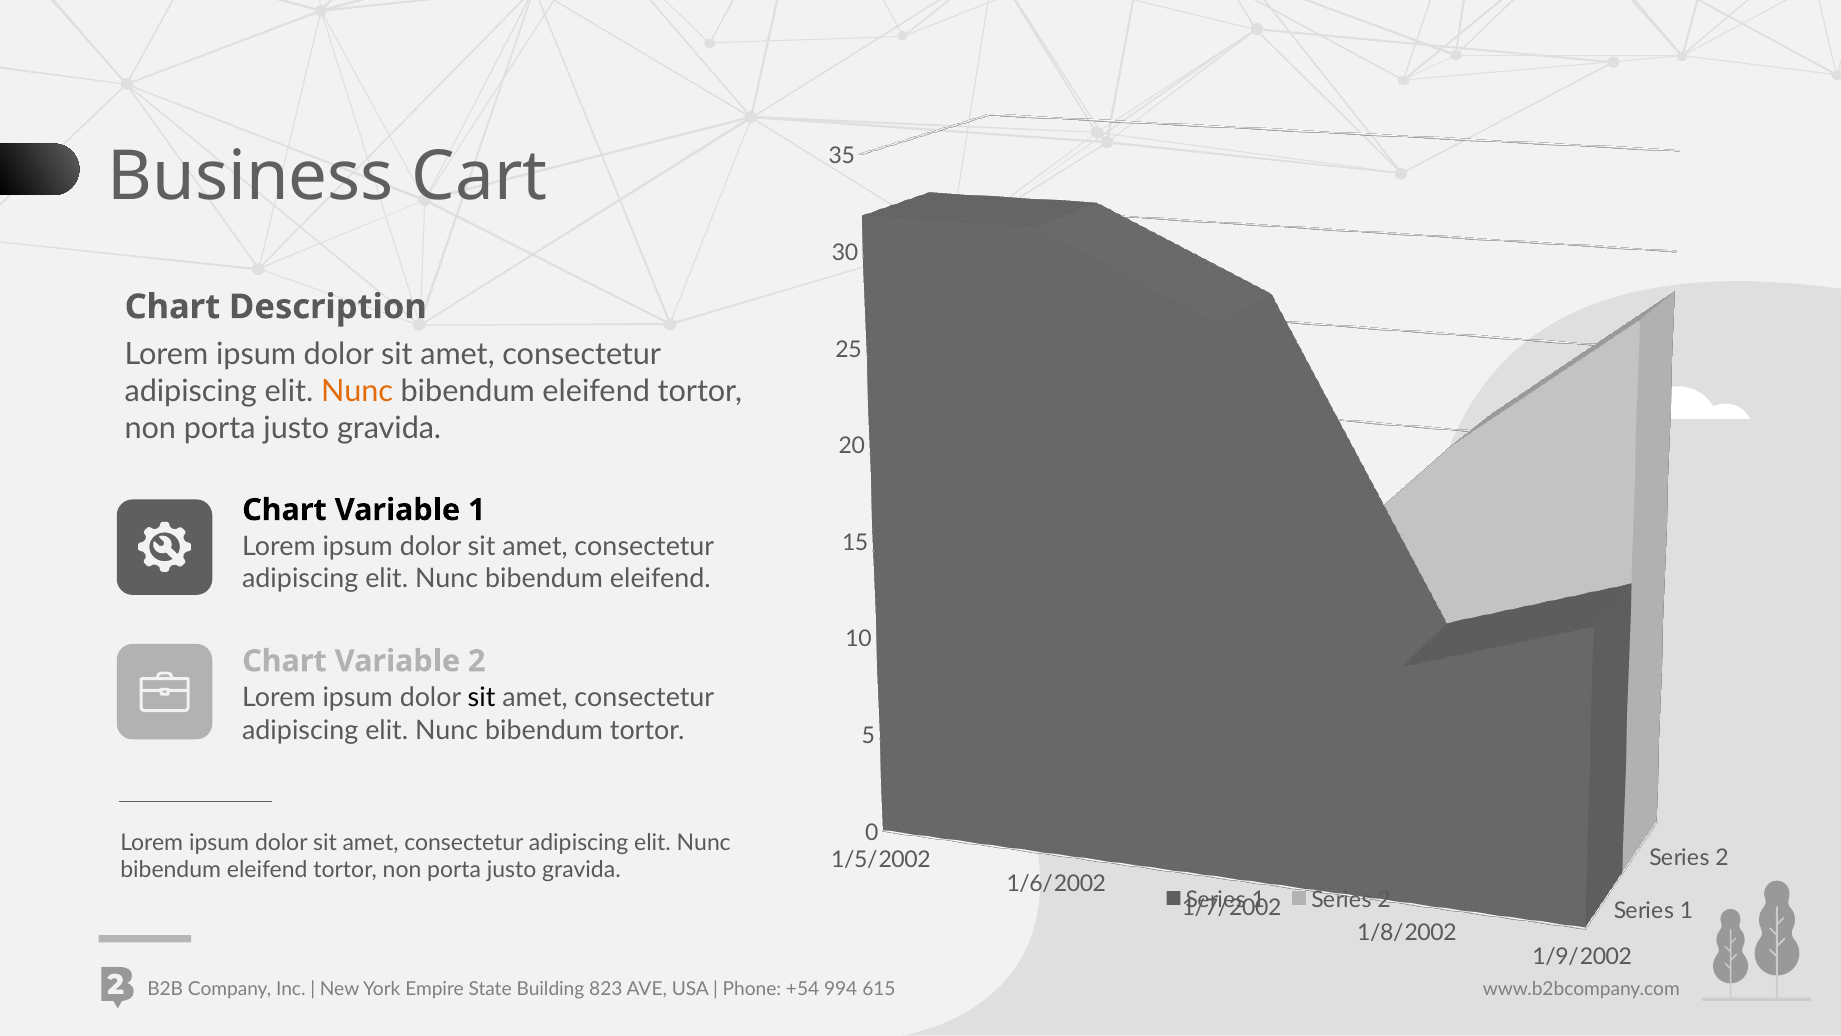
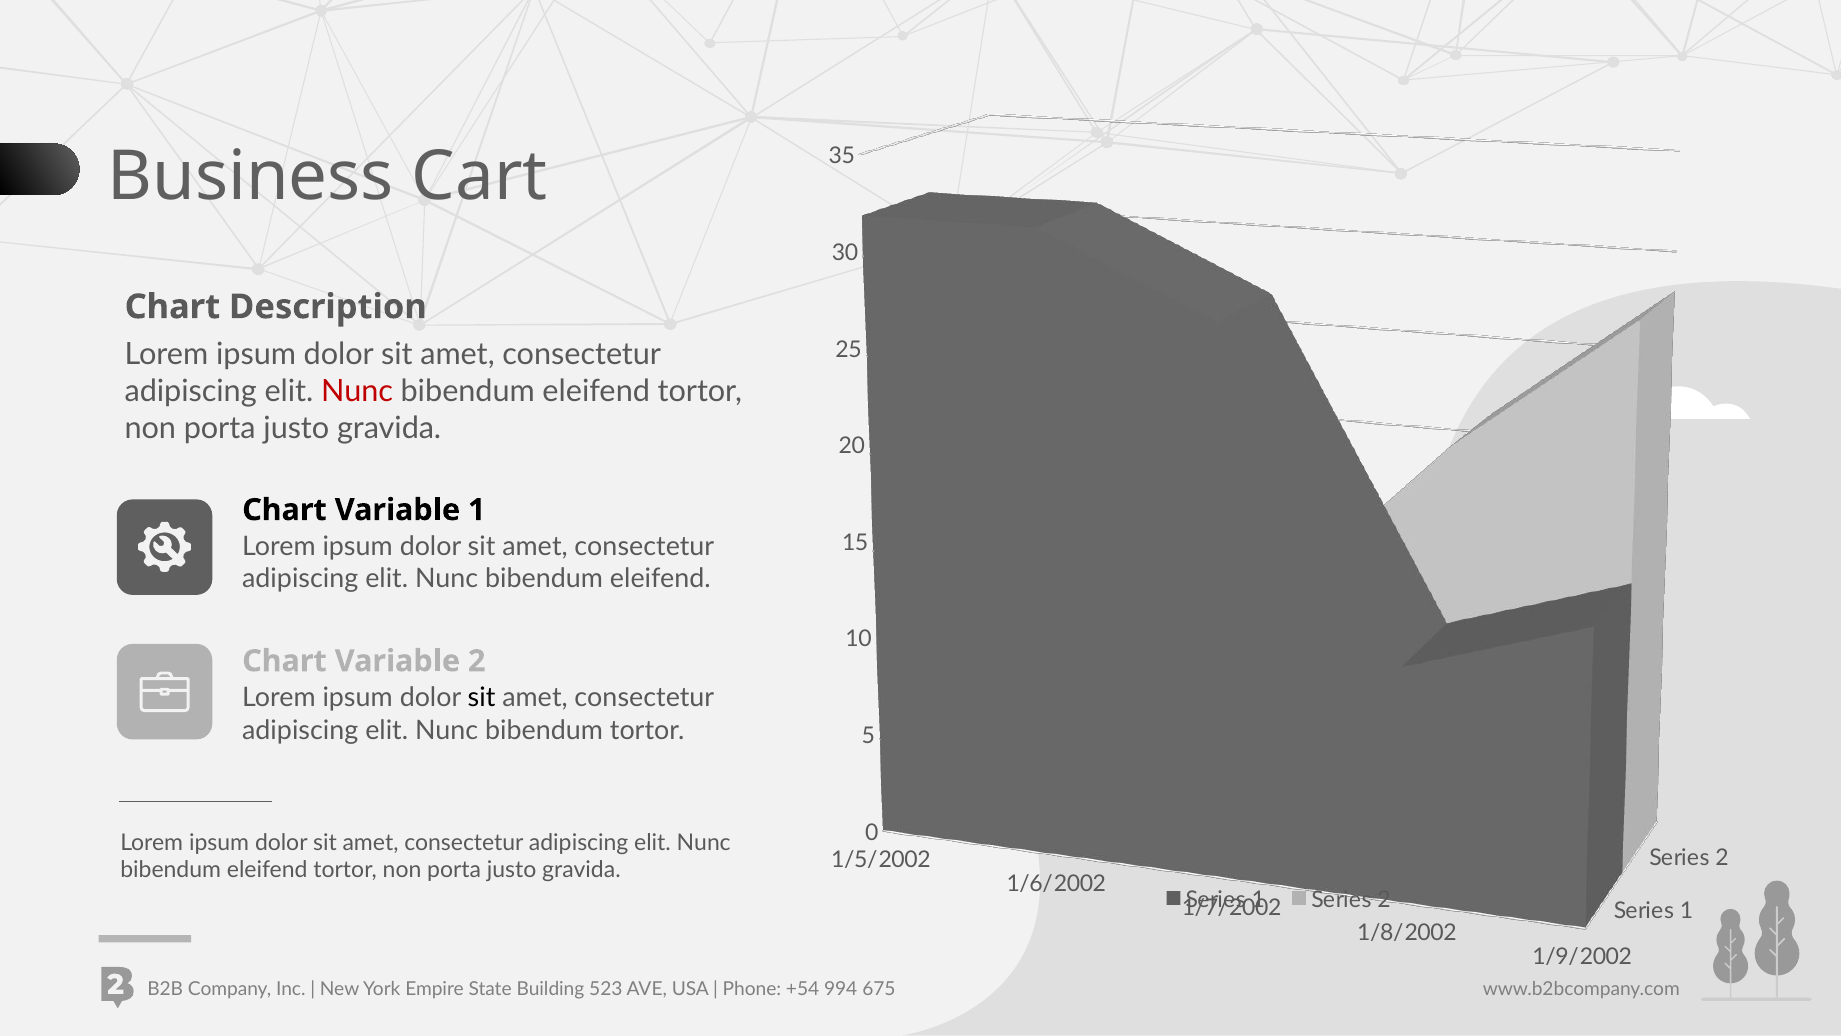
Nunc colour: orange -> red (357, 391)
823: 823 -> 523 (606, 989)
615: 615 -> 675 (879, 989)
